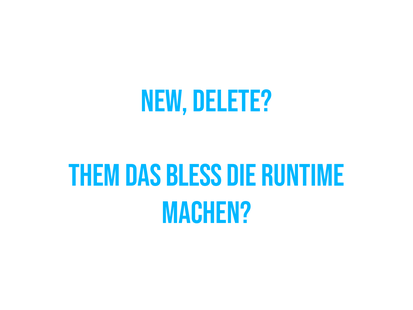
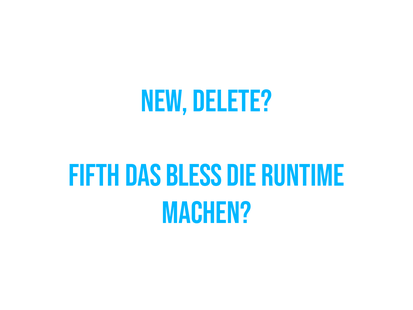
Them: Them -> Fifth (94, 176)
